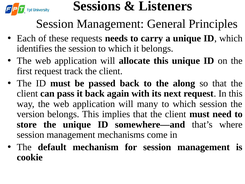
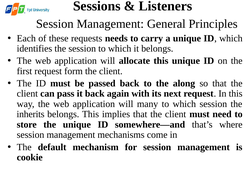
track: track -> form (73, 71)
version: version -> inherits (31, 114)
